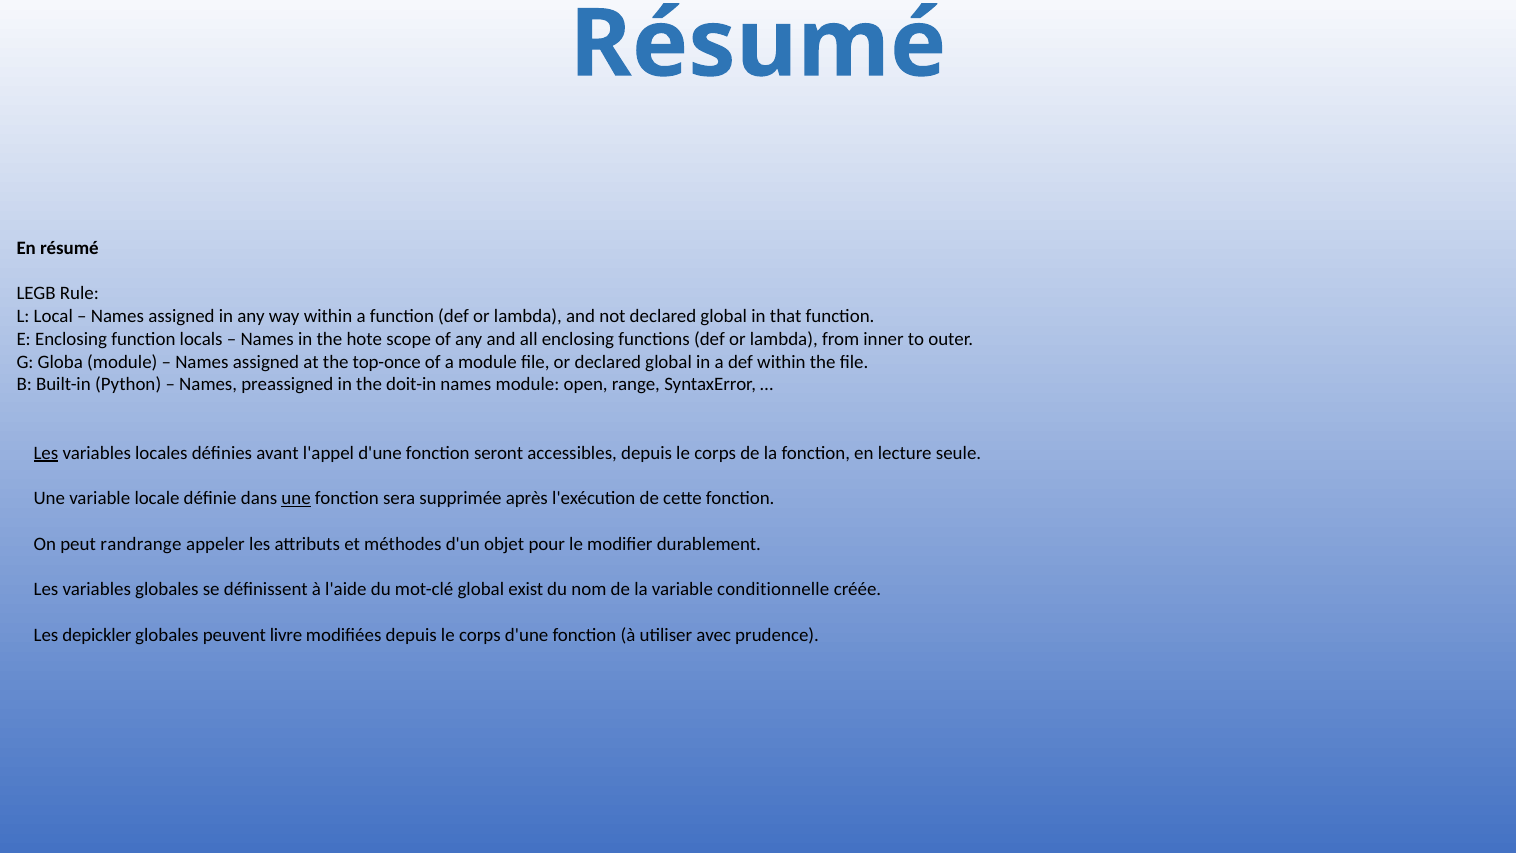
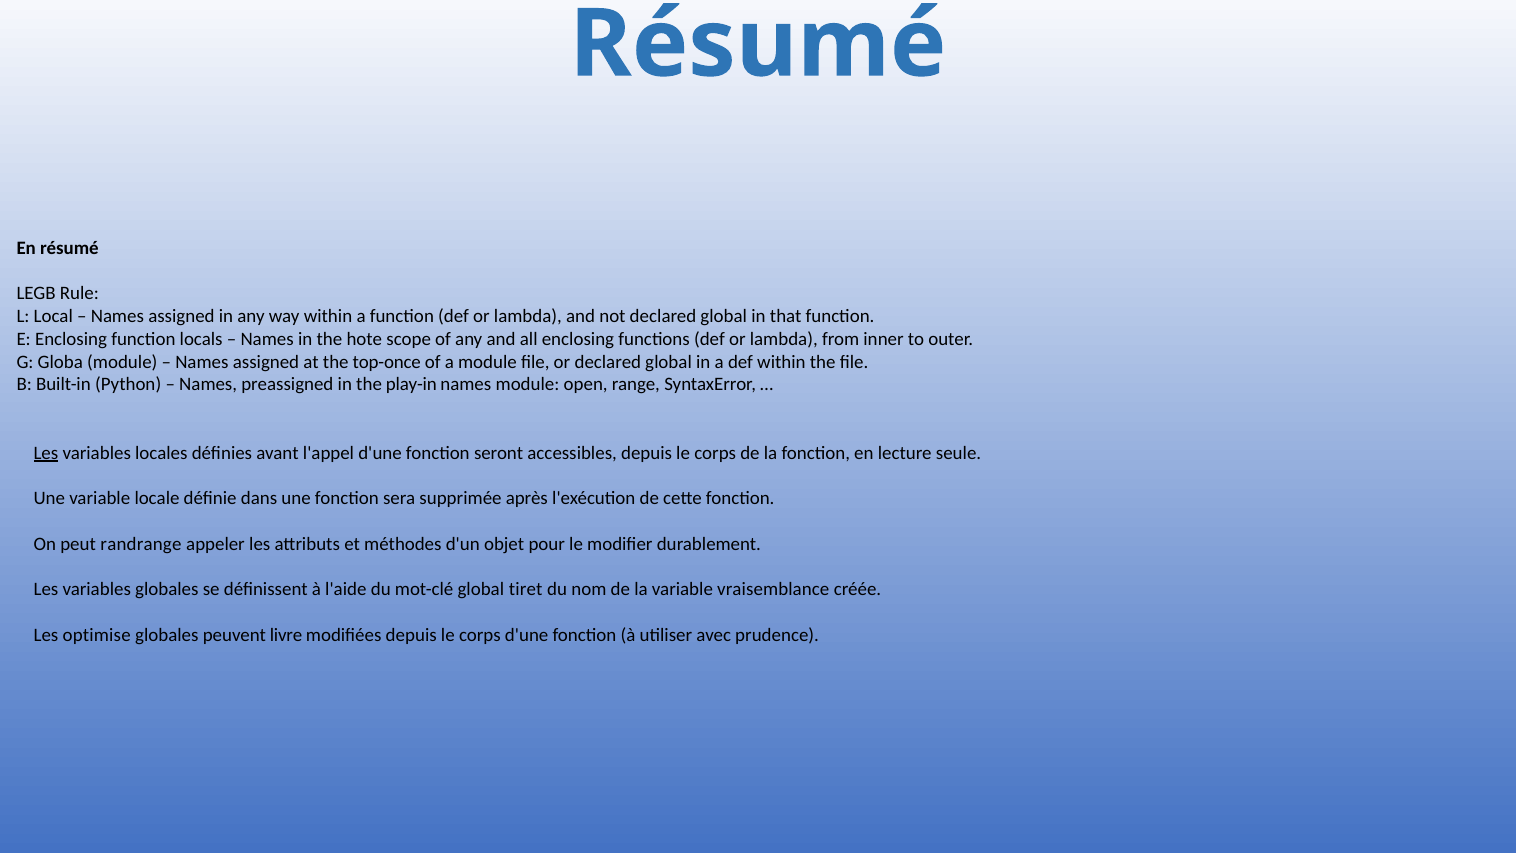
doit-in: doit-in -> play-in (411, 384)
une underline: present -> none (296, 498)
exist: exist -> tiret (526, 589)
conditionnelle: conditionnelle -> vraisemblance (773, 589)
depickler: depickler -> optimise (97, 635)
